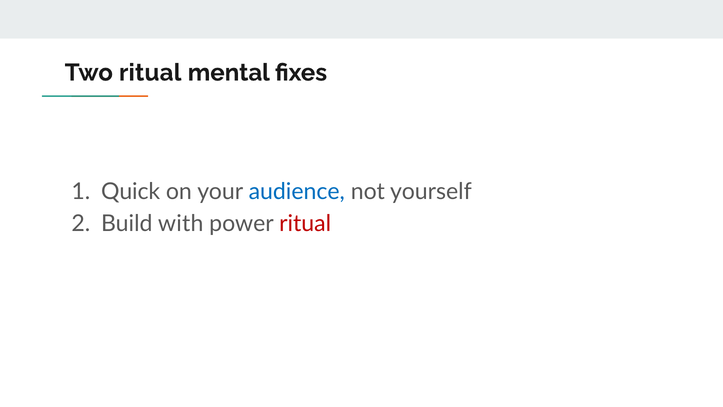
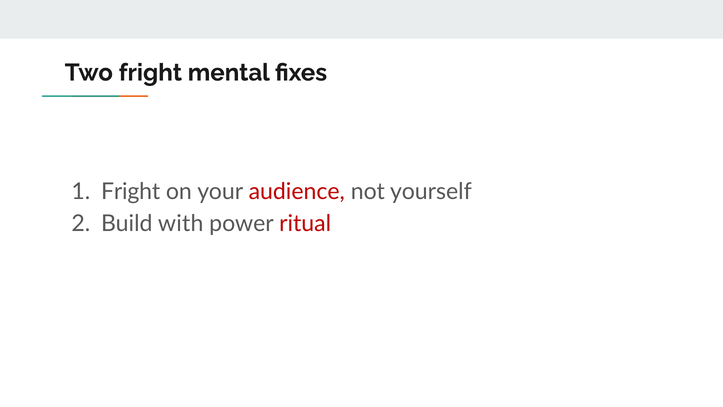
Two ritual: ritual -> fright (150, 73)
Quick: Quick -> Fright (131, 191)
audience colour: blue -> red (297, 191)
